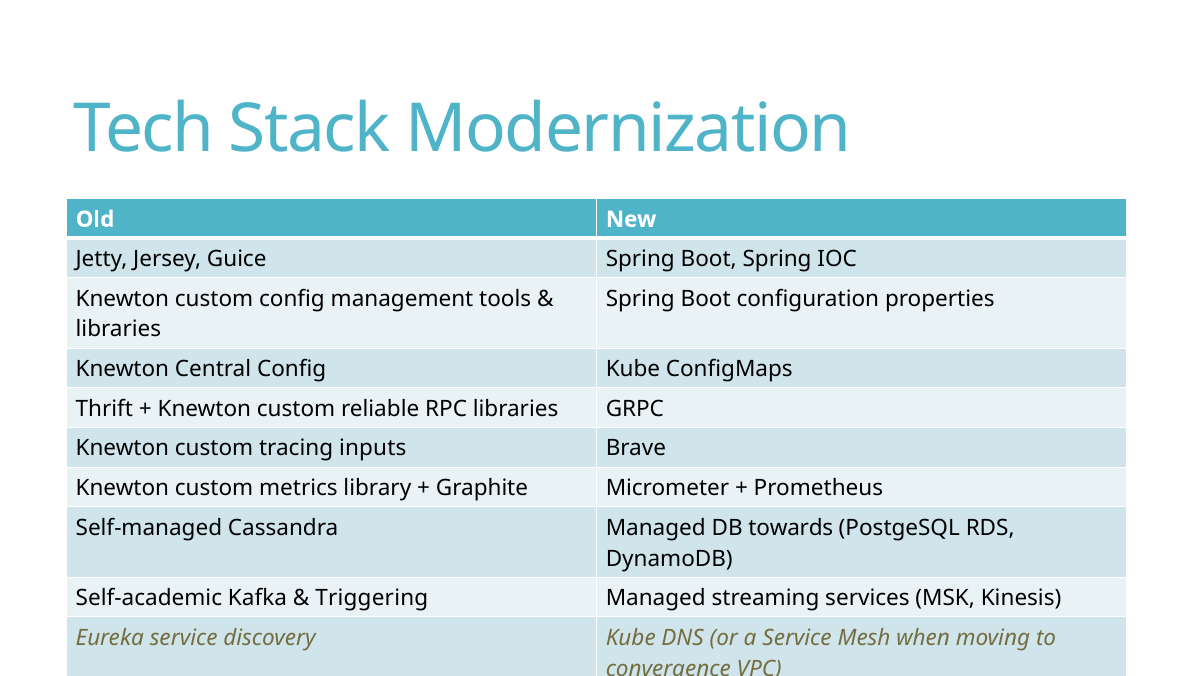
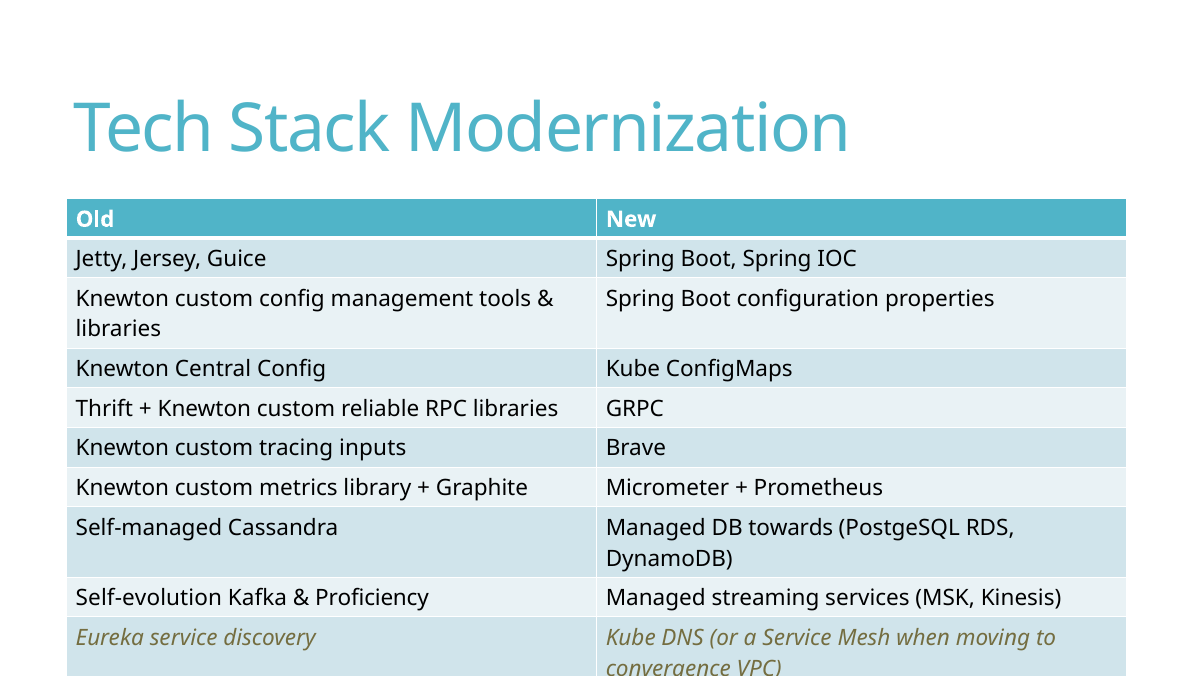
Self-academic: Self-academic -> Self-evolution (149, 598)
Triggering: Triggering -> Proficiency (372, 598)
